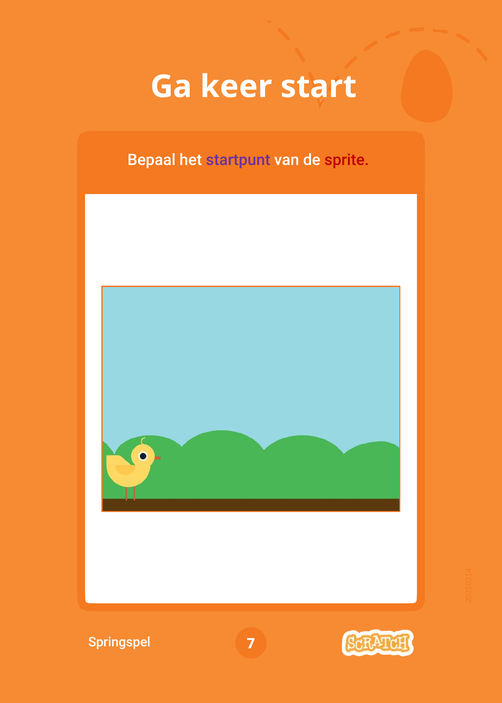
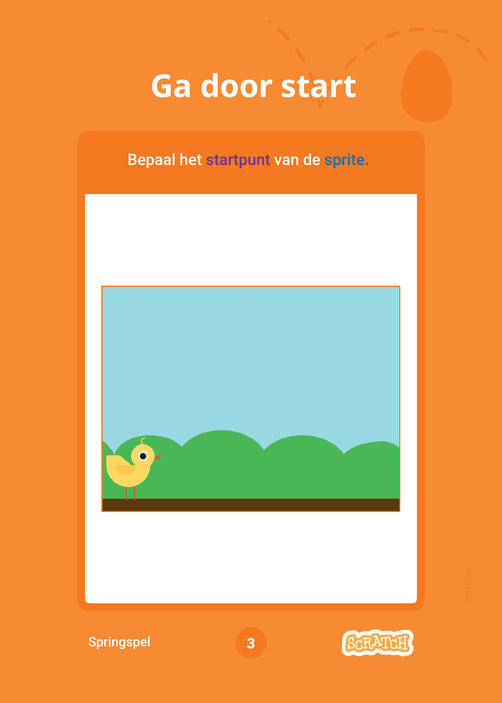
keer: keer -> door (236, 87)
sprite colour: red -> blue (347, 160)
7: 7 -> 3 (251, 644)
